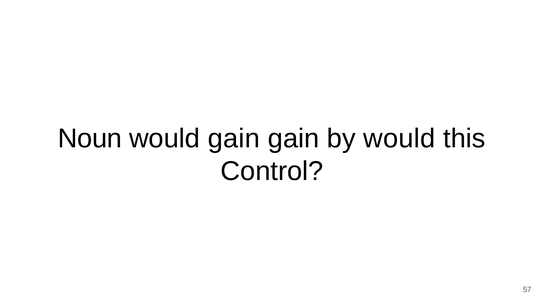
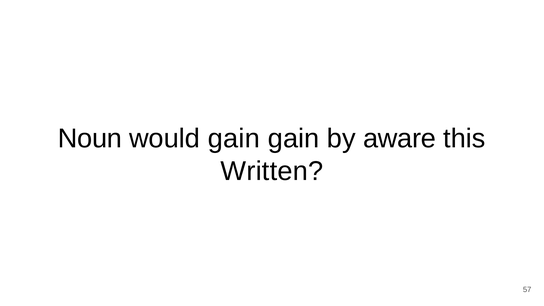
by would: would -> aware (400, 139)
Control: Control -> Written (272, 171)
